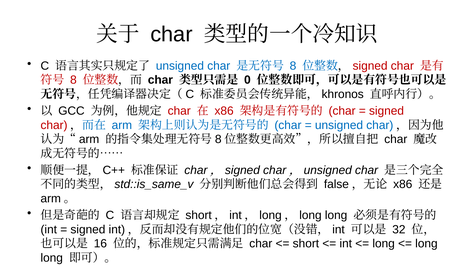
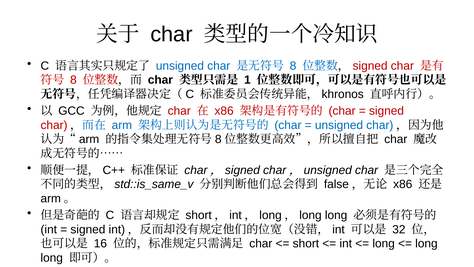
0: 0 -> 1 (247, 80)
